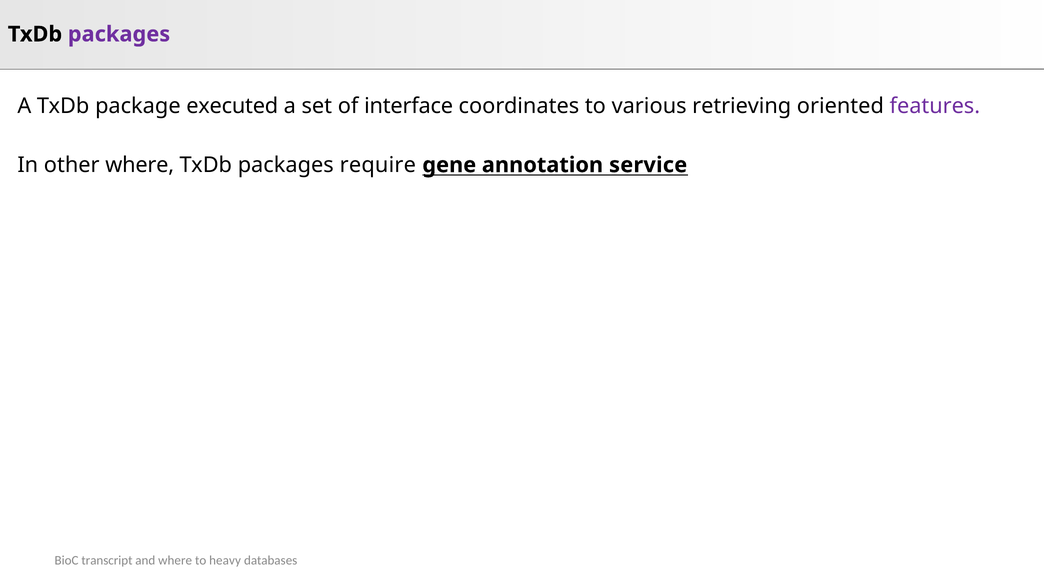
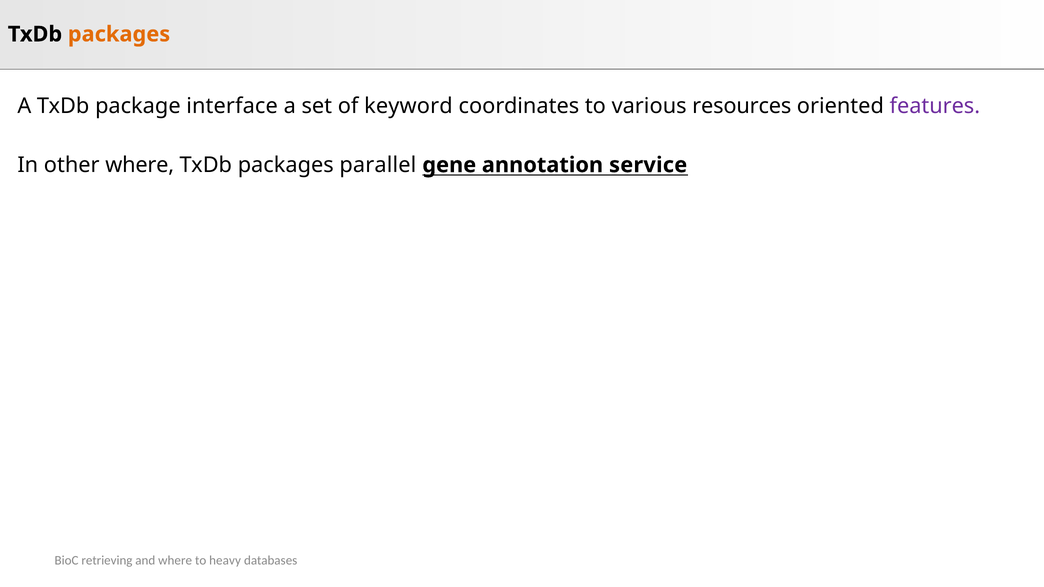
packages colour: purple -> orange (119, 34)
executed: executed -> interface (232, 106)
interface: interface -> keyword (408, 106)
retrieving: retrieving -> resources (742, 106)
require: require -> parallel (378, 165)
transcript: transcript -> retrieving (107, 561)
